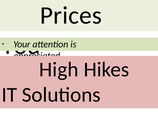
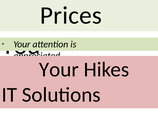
High: High -> Your (59, 70)
